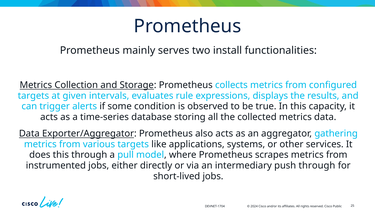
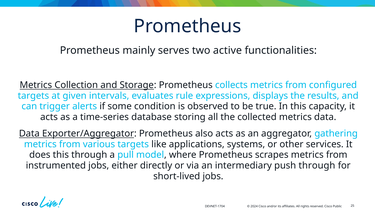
install: install -> active (227, 50)
